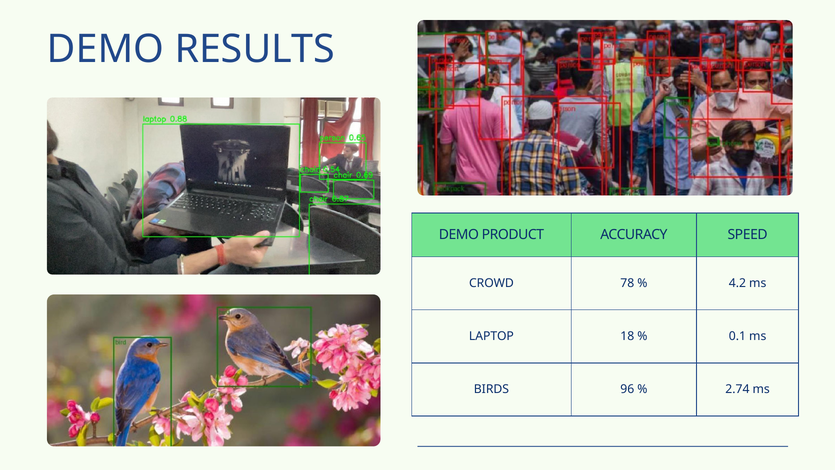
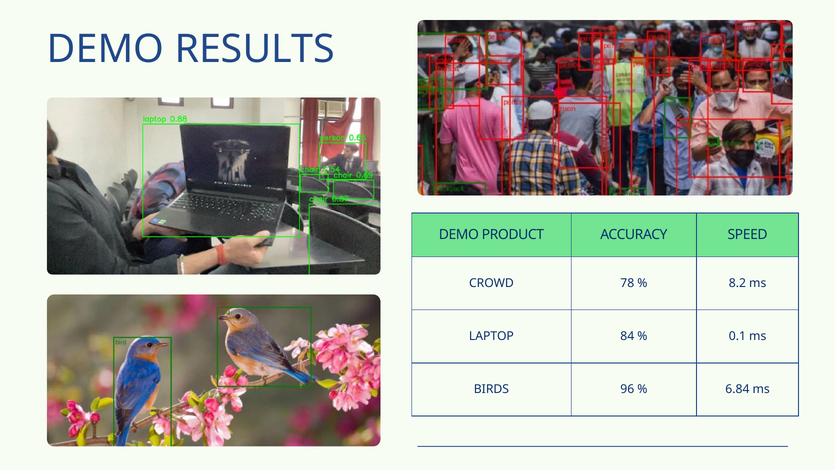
4.2: 4.2 -> 8.2 (737, 283)
18: 18 -> 84 (627, 336)
2.74: 2.74 -> 6.84 (737, 389)
